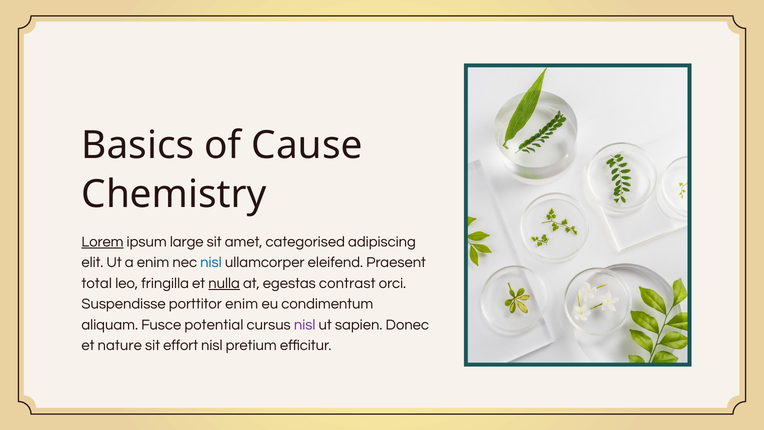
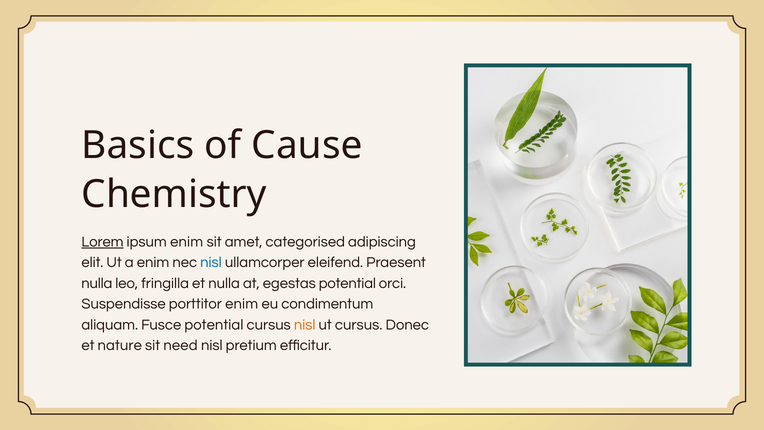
ipsum large: large -> enim (187, 242)
total: total -> nulla (97, 283)
nulla underline: present -> none (224, 283)
egestas contrast: contrast -> potential (347, 283)
nisl colour: purple -> orange (305, 324)
ut sapien: sapien -> cursus (359, 324)
effort: effort -> need (181, 345)
